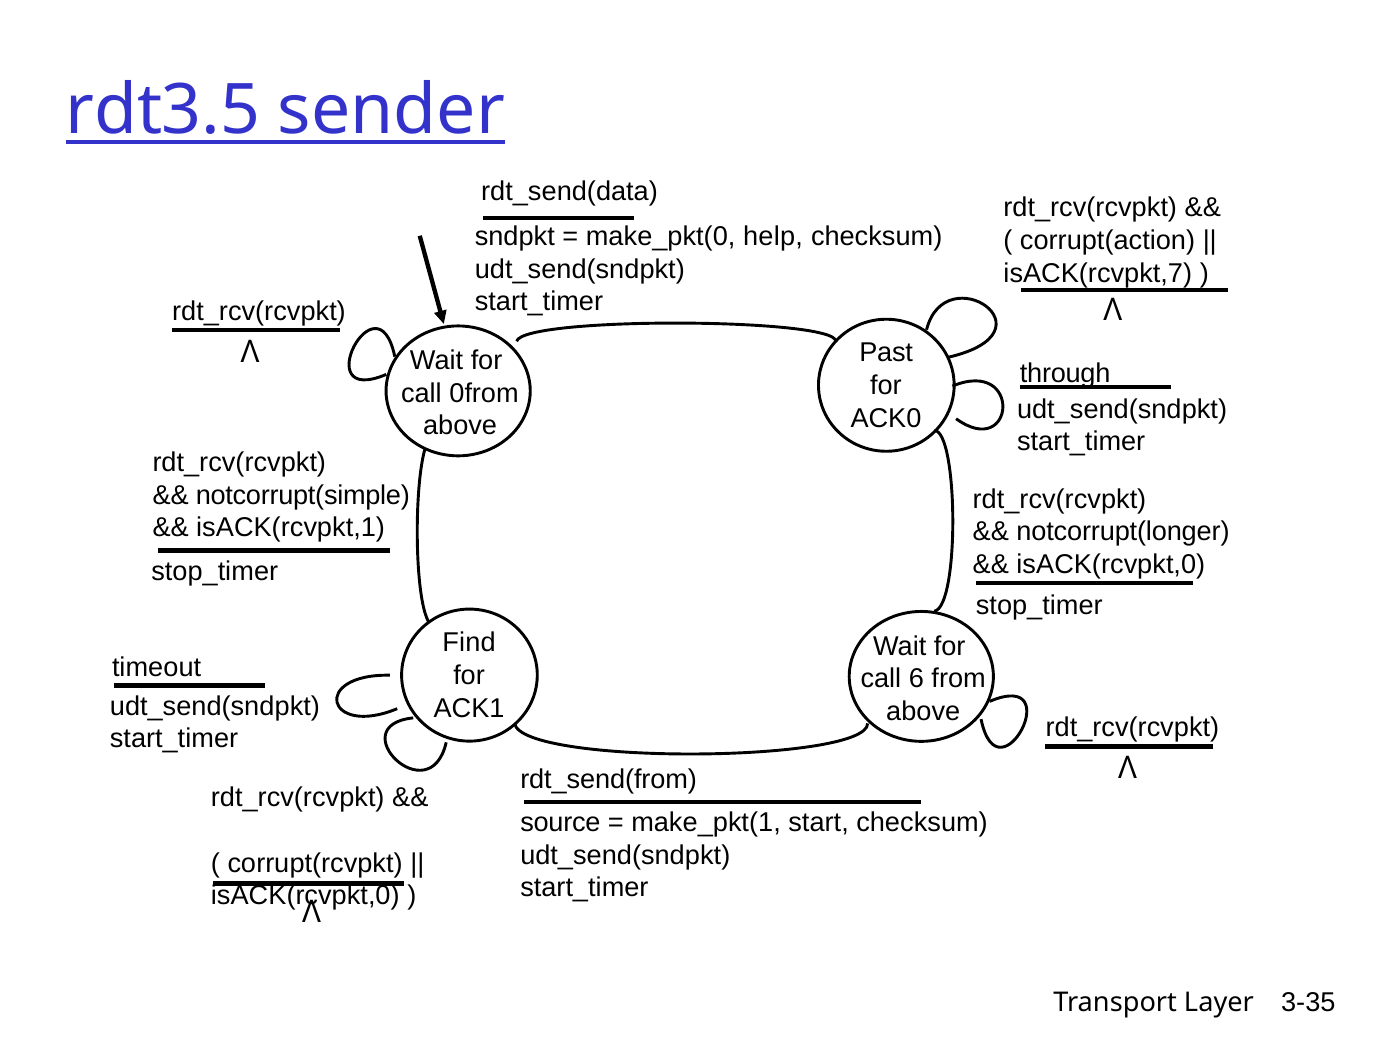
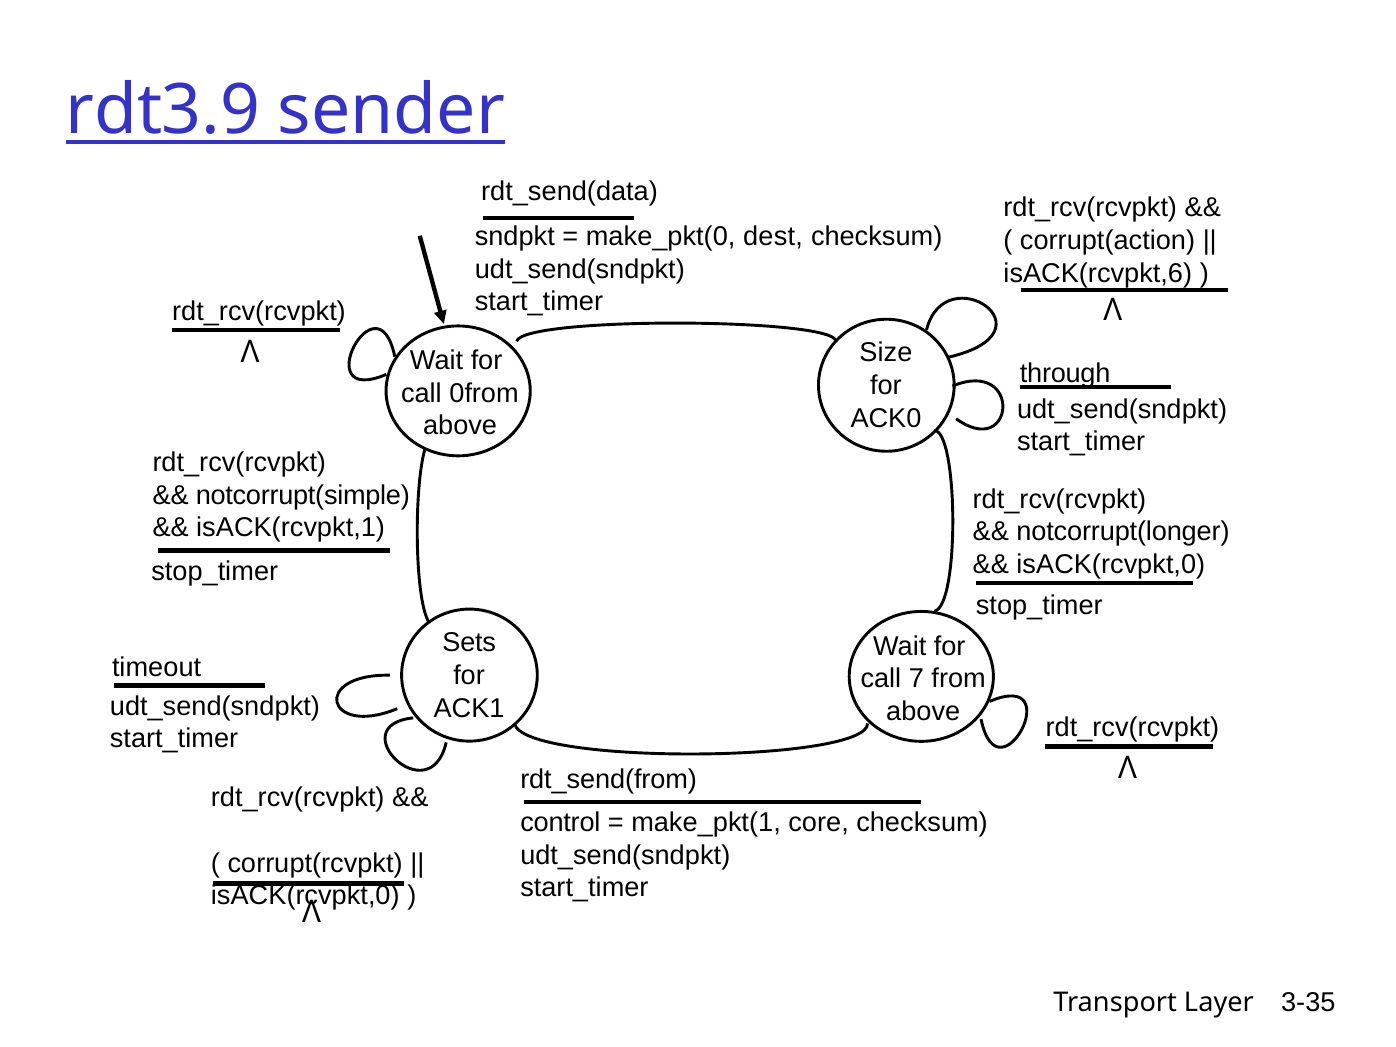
rdt3.5: rdt3.5 -> rdt3.9 (163, 110)
help: help -> dest (773, 236)
isACK(rcvpkt,7: isACK(rcvpkt,7 -> isACK(rcvpkt,6 (1098, 273)
Past: Past -> Size (886, 353)
Find: Find -> Sets (469, 643)
6: 6 -> 7 (916, 679)
source: source -> control (560, 823)
start: start -> core (819, 823)
